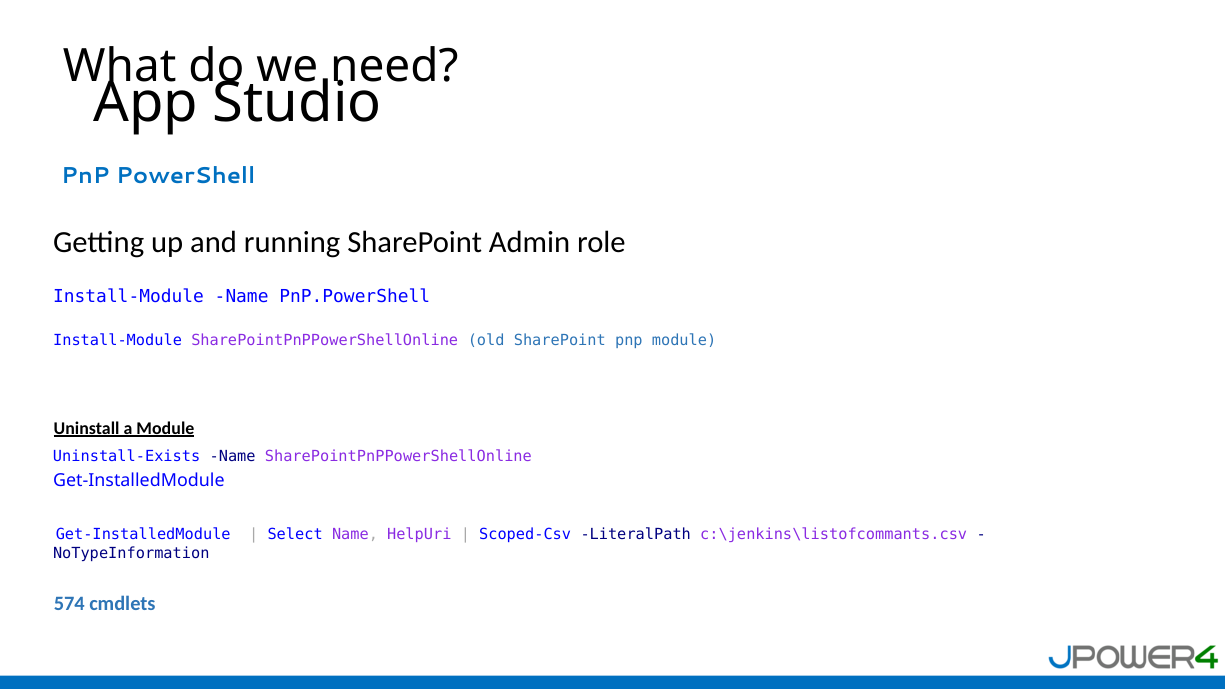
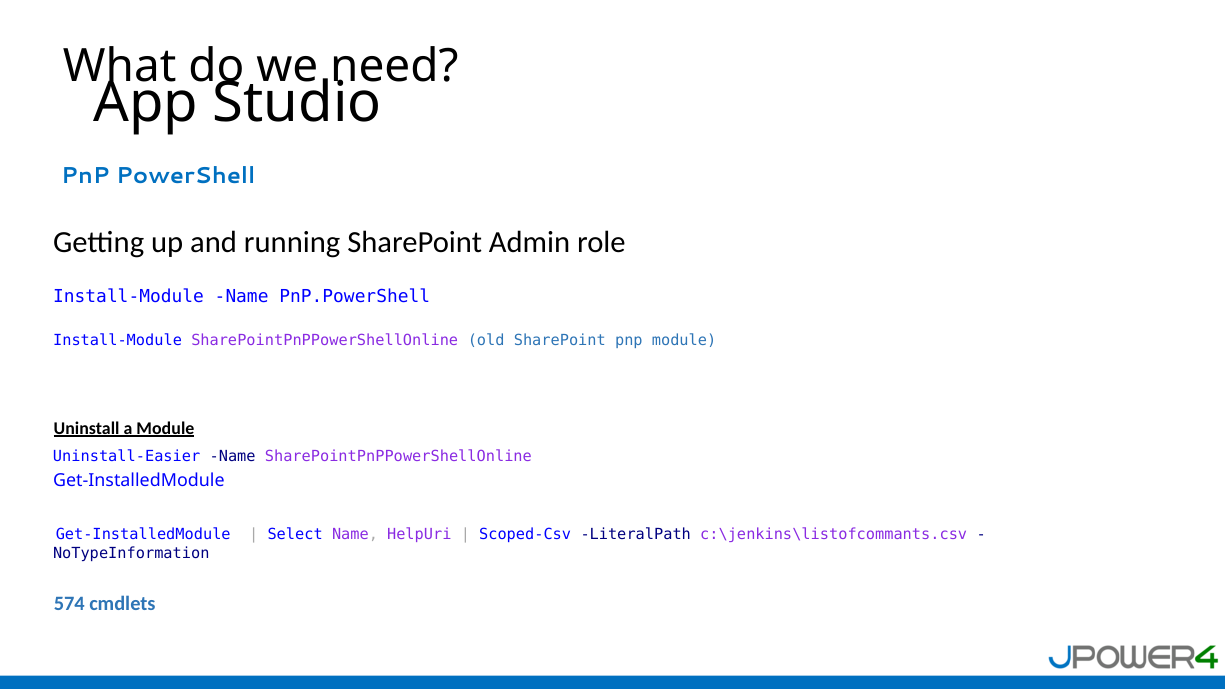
Uninstall-Exists: Uninstall-Exists -> Uninstall-Easier (127, 456)
